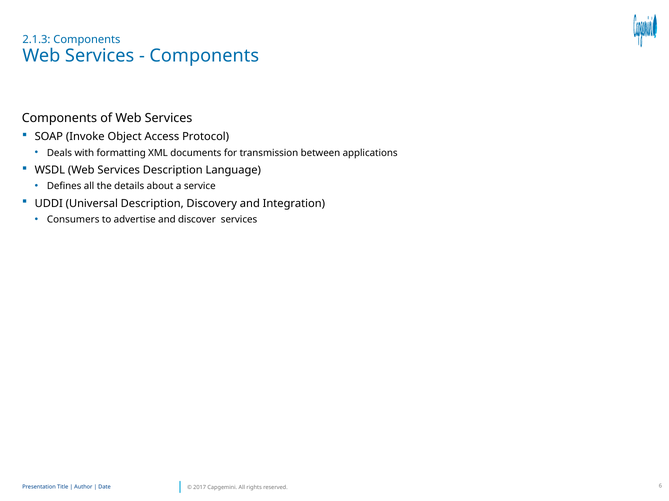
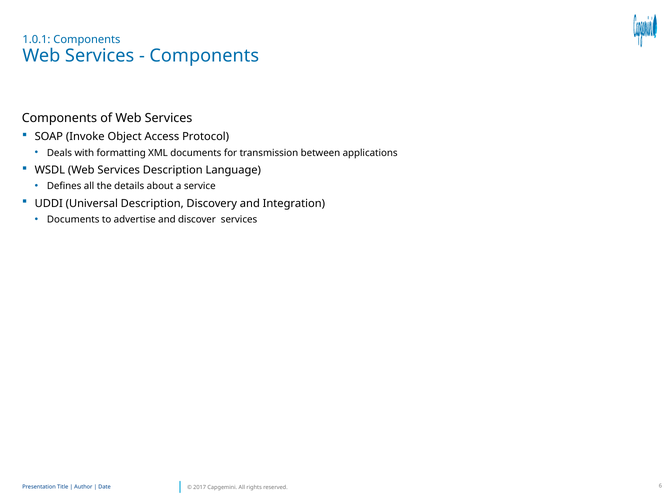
2.1.3: 2.1.3 -> 1.0.1 (36, 40)
Consumers: Consumers -> Documents (73, 220)
